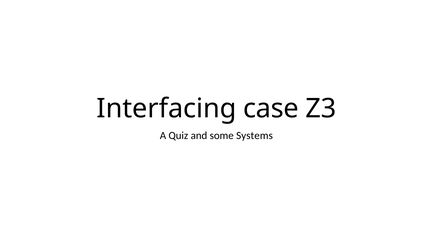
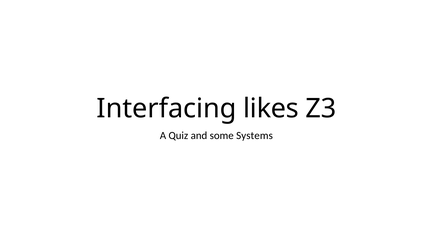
case: case -> likes (271, 108)
